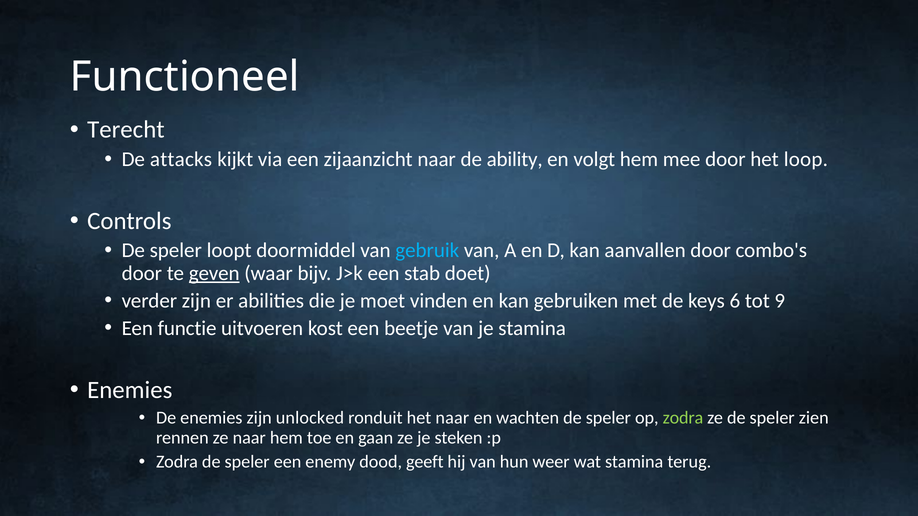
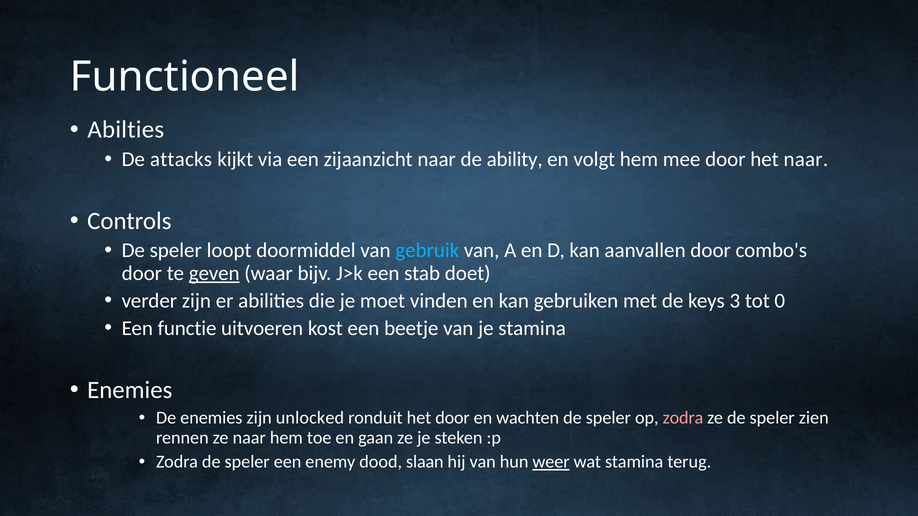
Terecht: Terecht -> Abilties (126, 130)
het loop: loop -> naar (806, 159)
6: 6 -> 3 (735, 301)
9: 9 -> 0 (780, 301)
het naar: naar -> door (453, 418)
zodra colour: light green -> pink (683, 418)
geeft: geeft -> slaan (425, 462)
weer underline: none -> present (551, 462)
